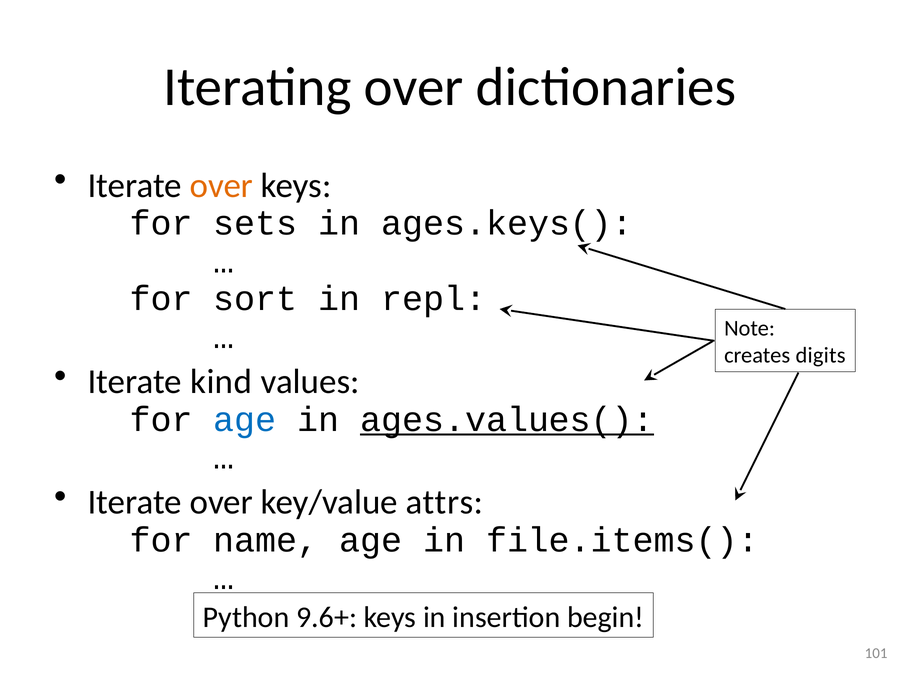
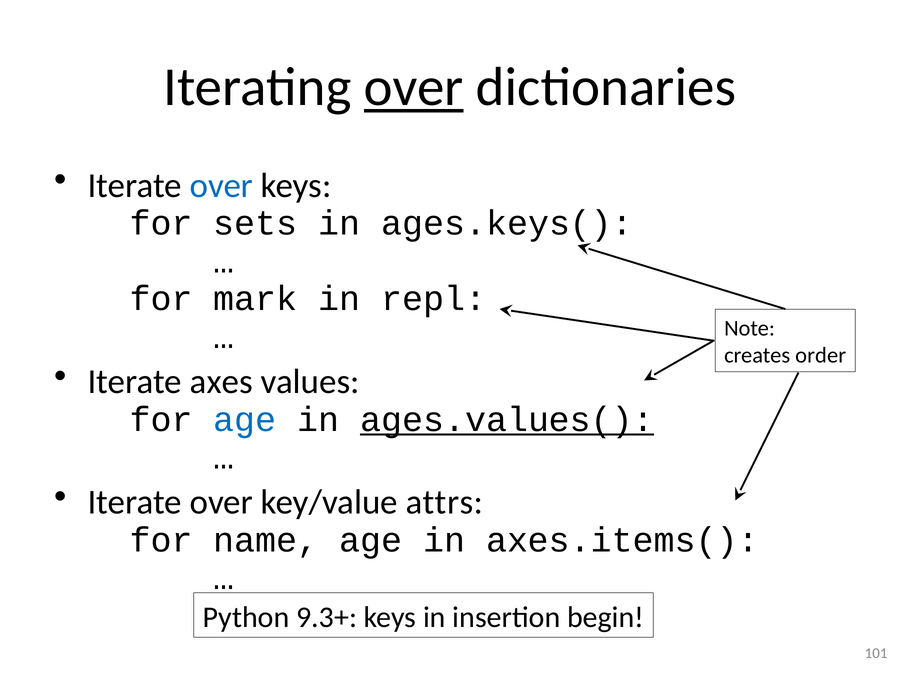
over underline: none -> present (414, 87)
over colour: orange -> blue (221, 185)
sort: sort -> mark (255, 299)
digits: digits -> order (821, 356)
kind: kind -> axes (221, 382)
file.items(: file.items( -> axes.items( (622, 540)
9.6+: 9.6+ -> 9.3+ (327, 617)
